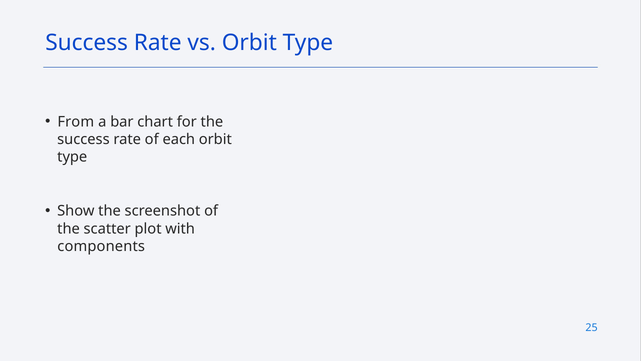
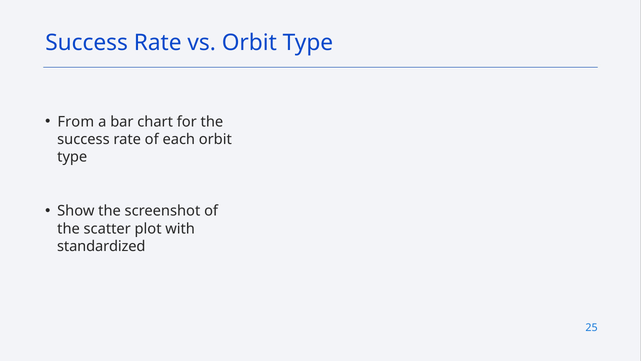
components: components -> standardized (101, 246)
